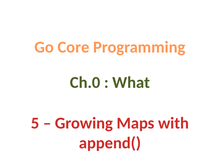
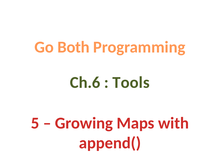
Core: Core -> Both (74, 47)
Ch.0: Ch.0 -> Ch.6 (85, 82)
What: What -> Tools (131, 82)
